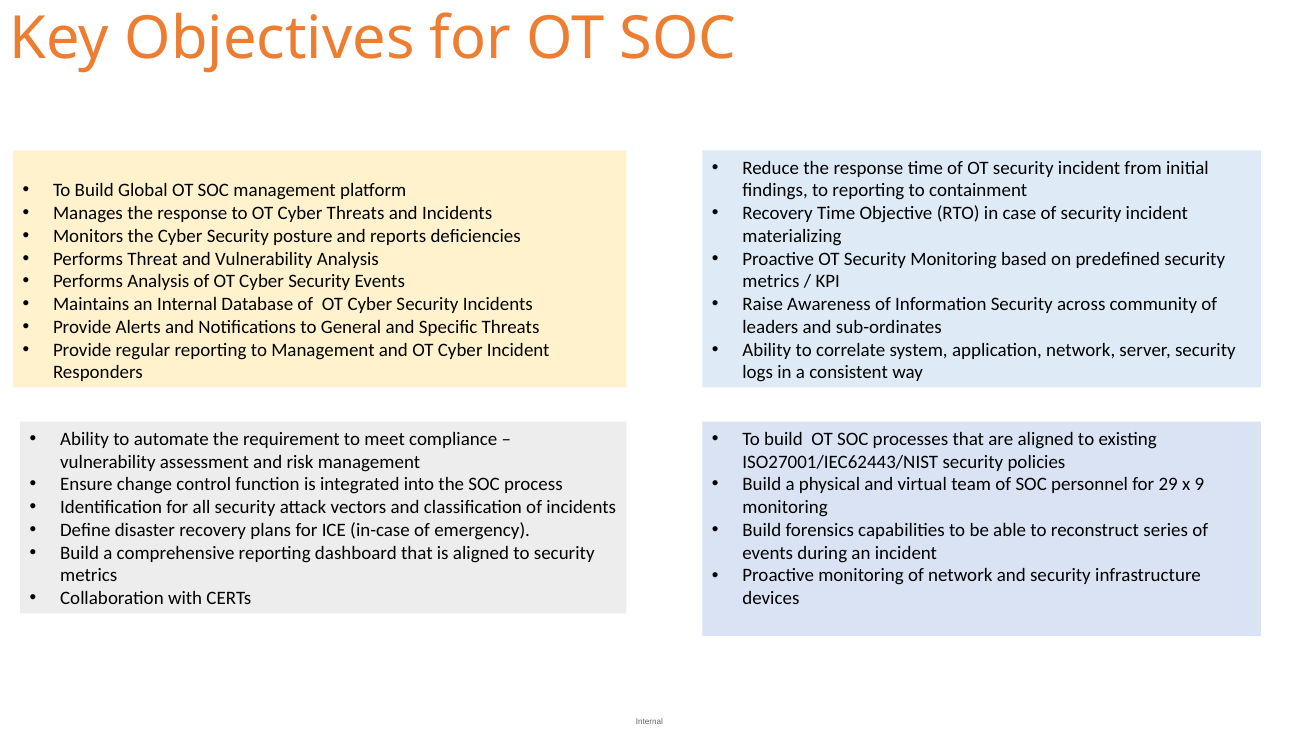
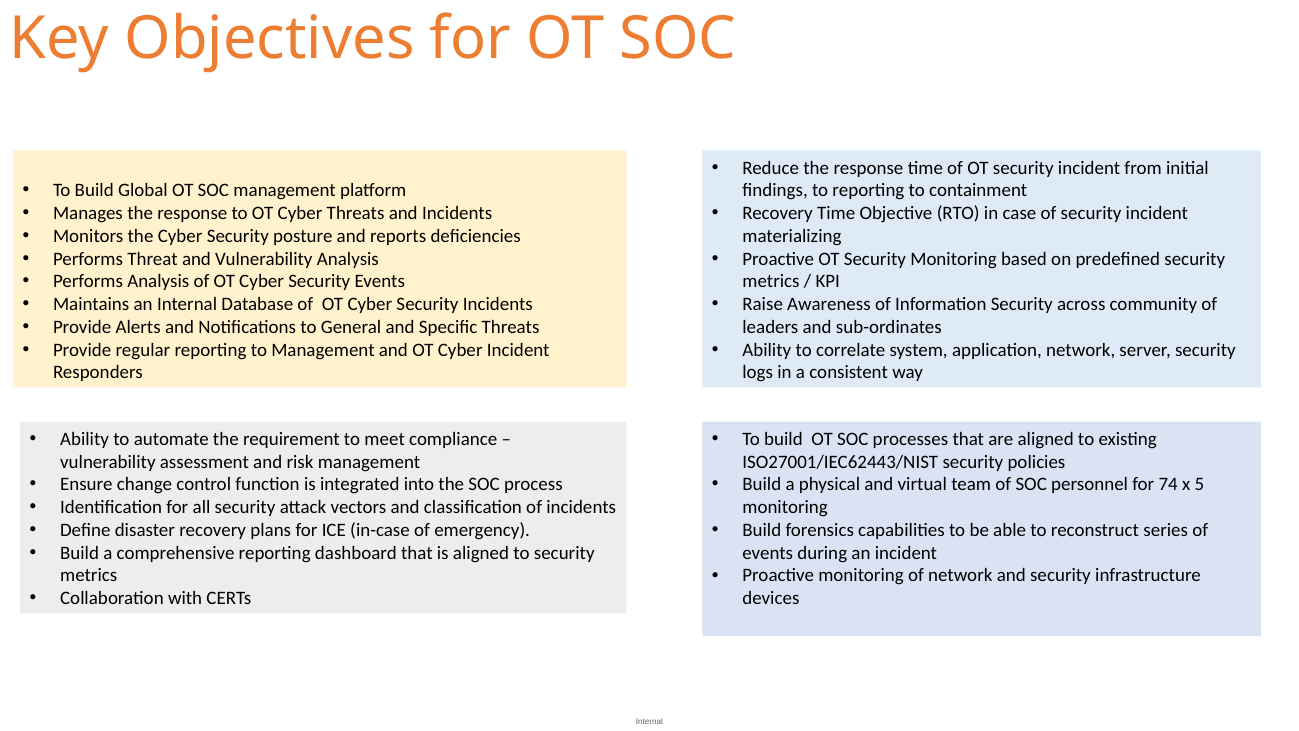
29: 29 -> 74 (1168, 485)
9: 9 -> 5 (1199, 485)
